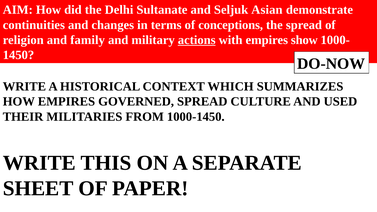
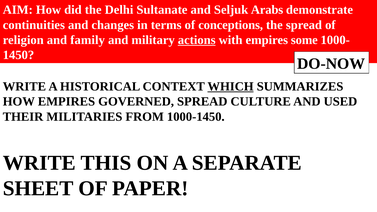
Asian: Asian -> Arabs (267, 10)
show: show -> some (304, 40)
WHICH underline: none -> present (231, 87)
